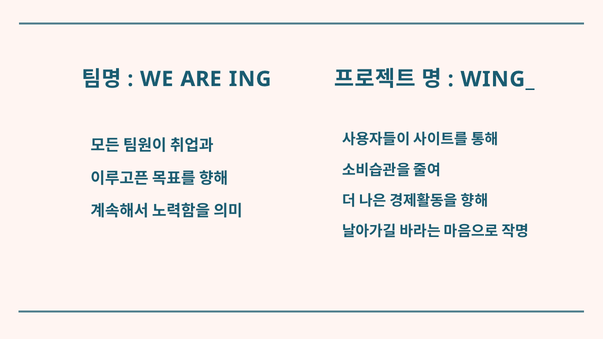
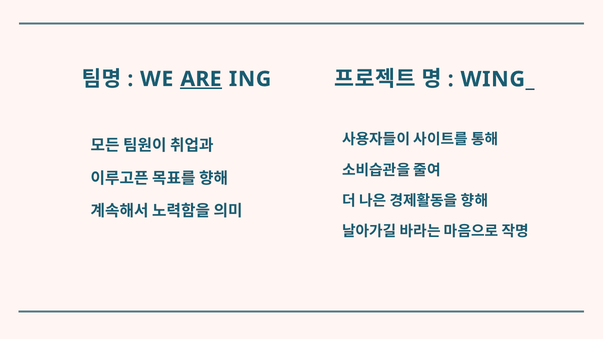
ARE underline: none -> present (201, 79)
